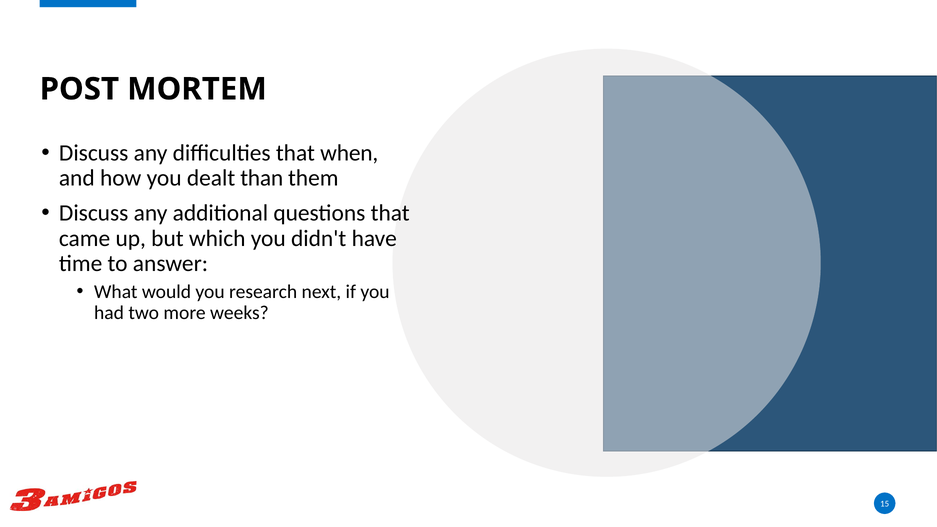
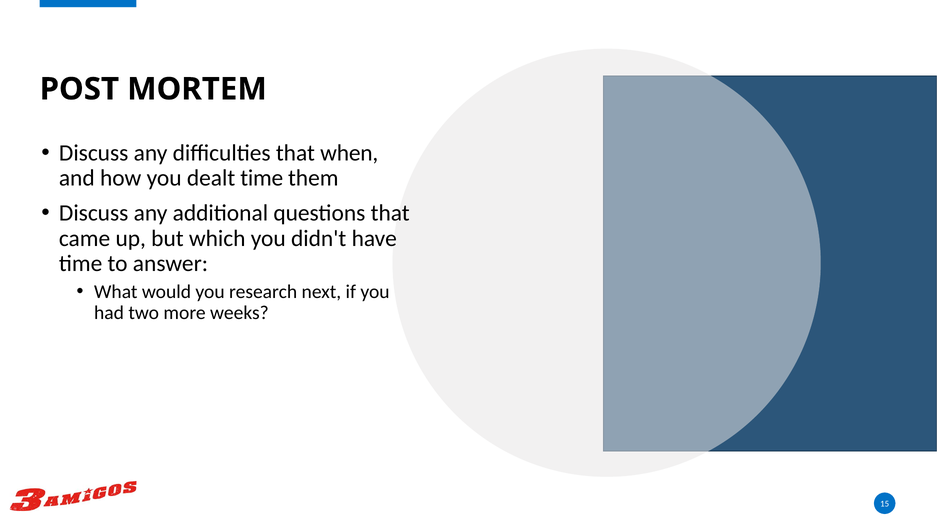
dealt than: than -> time (262, 178)
